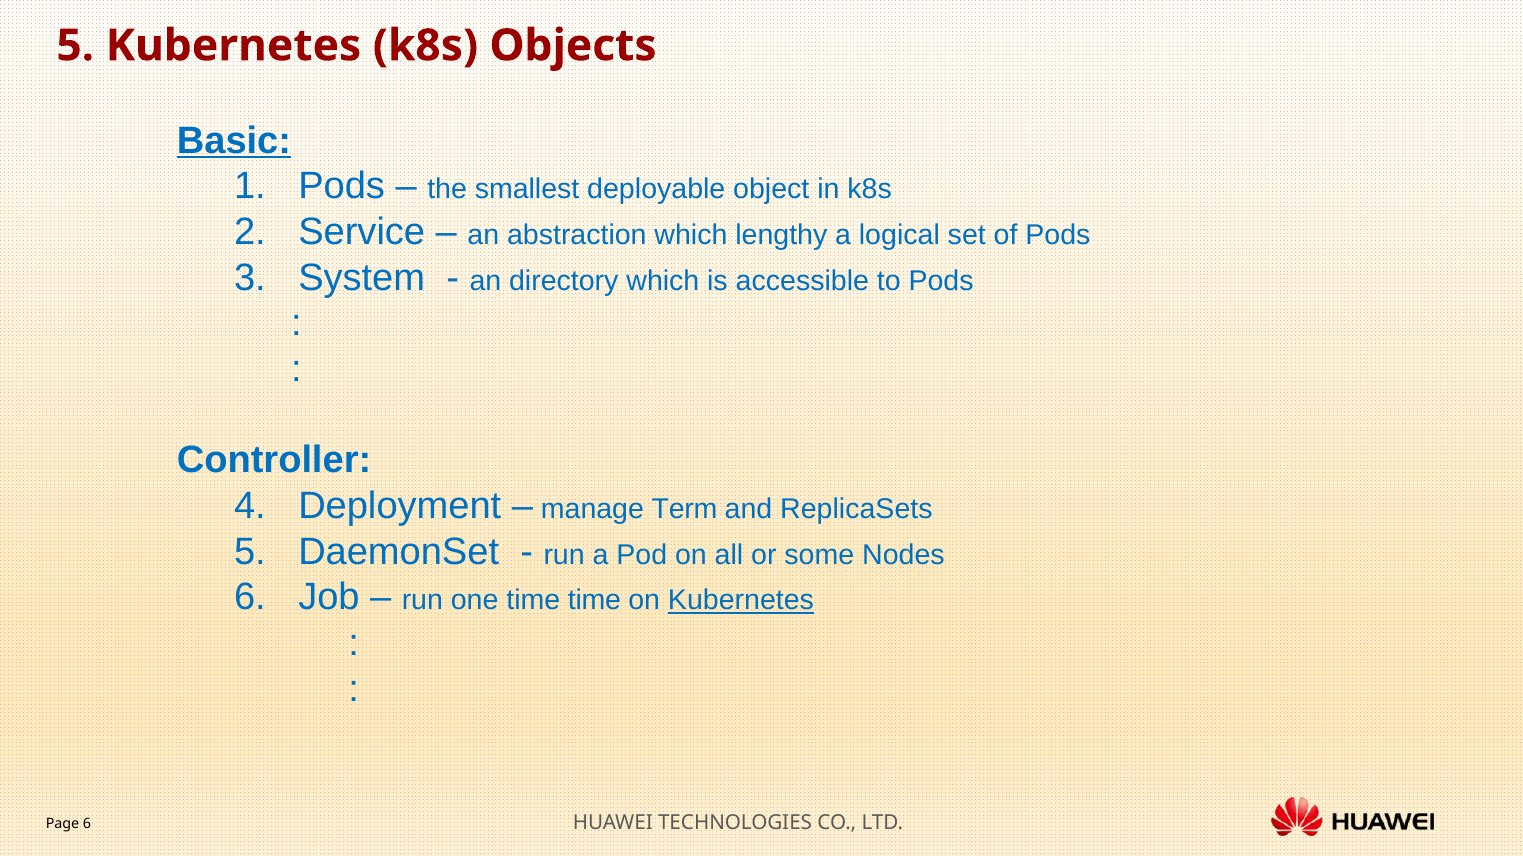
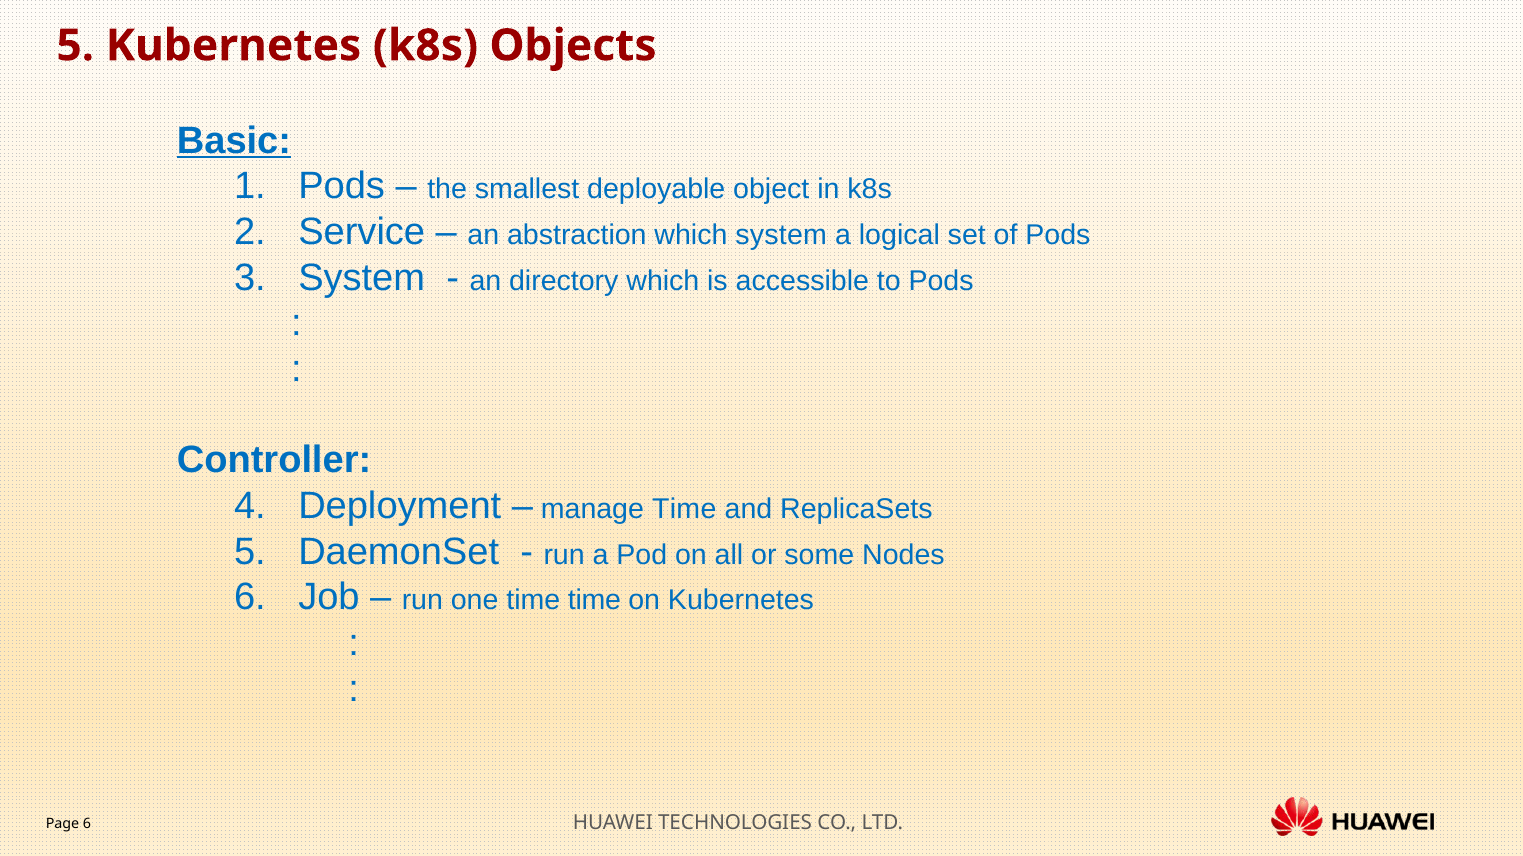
which lengthy: lengthy -> system (781, 235)
manage Term: Term -> Time (684, 509)
Kubernetes underline: present -> none (741, 601)
